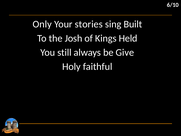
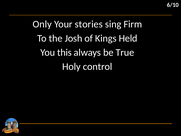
Built: Built -> Firm (133, 24)
still: still -> this (64, 52)
Give: Give -> True (125, 52)
faithful: faithful -> control (98, 66)
